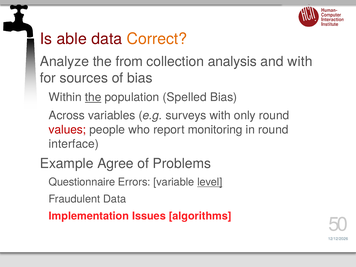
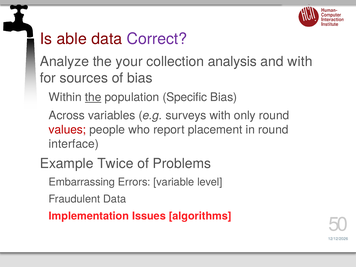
Correct colour: orange -> purple (157, 39)
from: from -> your (129, 61)
Spelled: Spelled -> Specific (185, 97)
monitoring: monitoring -> placement (215, 130)
Agree: Agree -> Twice (115, 164)
Questionnaire: Questionnaire -> Embarrassing (82, 182)
level underline: present -> none (210, 182)
